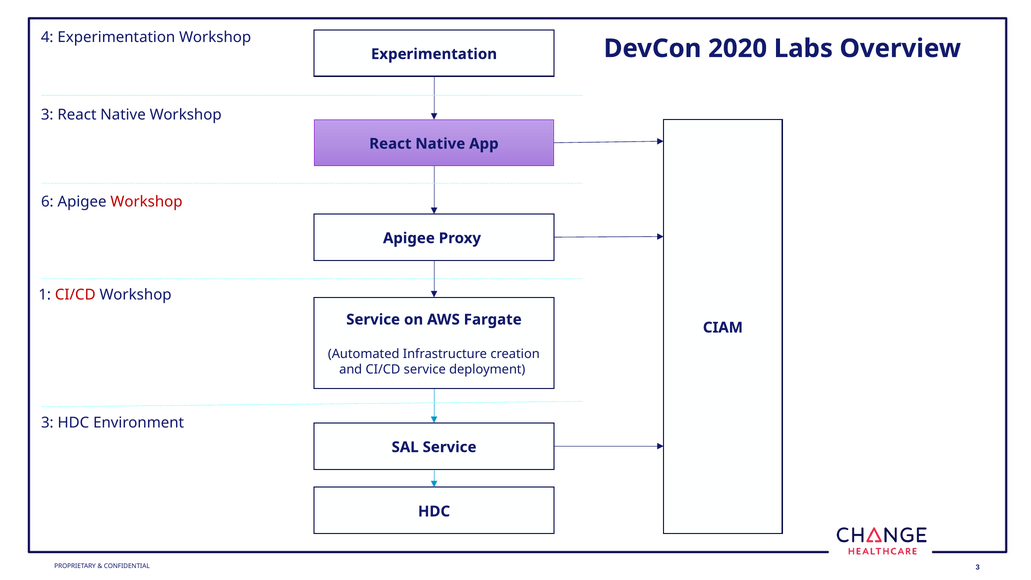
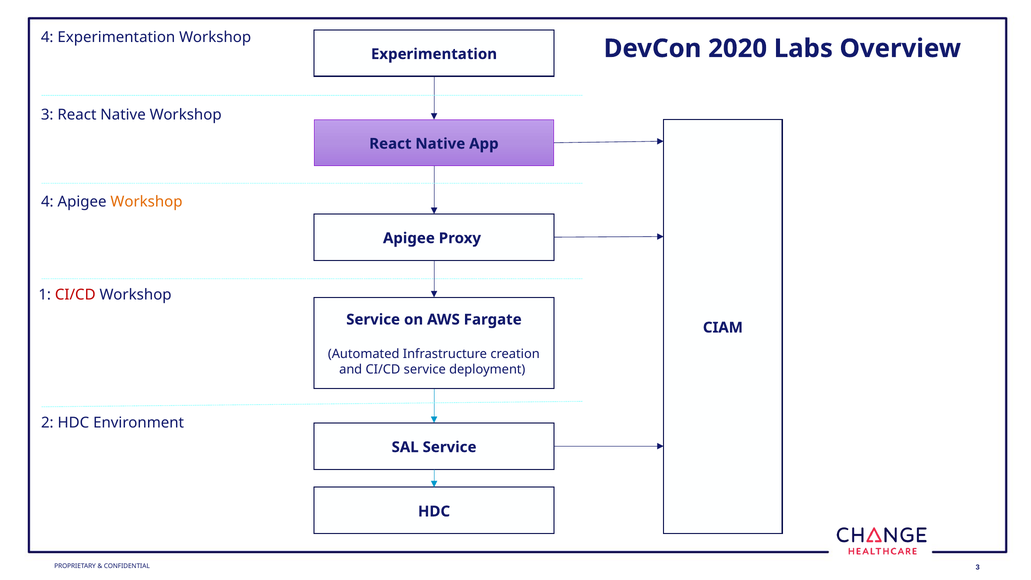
6: 6 -> 4 (47, 202)
Workshop colour: red -> orange (147, 202)
3: 3 -> 2 (47, 423)
